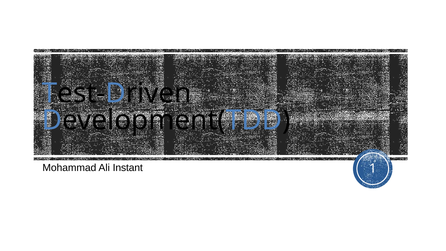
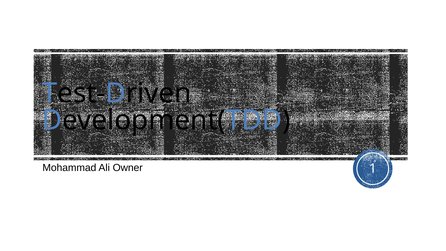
Instant: Instant -> Owner (128, 168)
